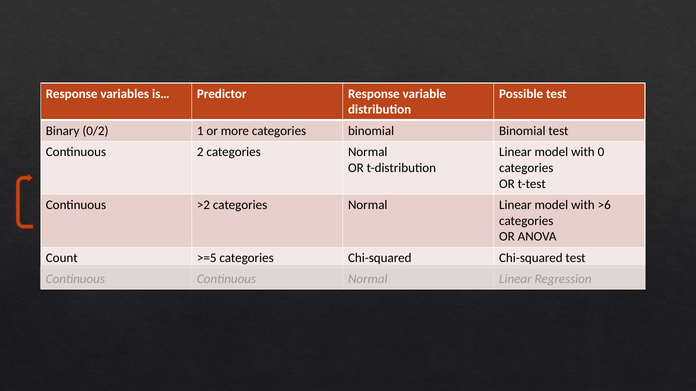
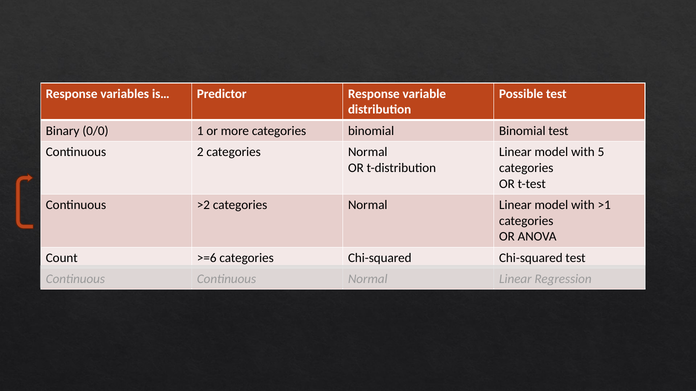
0/2: 0/2 -> 0/0 (95, 131)
0: 0 -> 5 (601, 152)
>6: >6 -> >1 (604, 205)
>=5: >=5 -> >=6 (207, 258)
